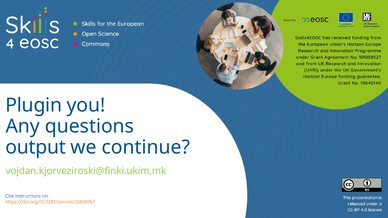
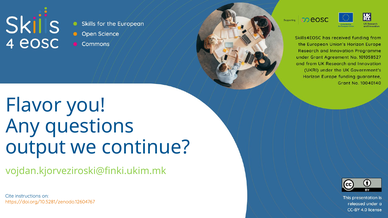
Plugin: Plugin -> Flavor (34, 105)
